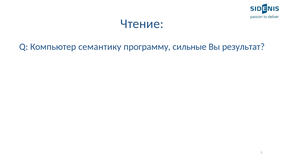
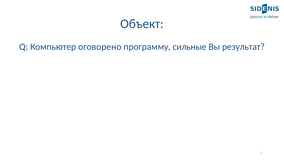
Чтение: Чтение -> Объект (142, 24)
семантику: семантику -> оговорено (100, 47)
